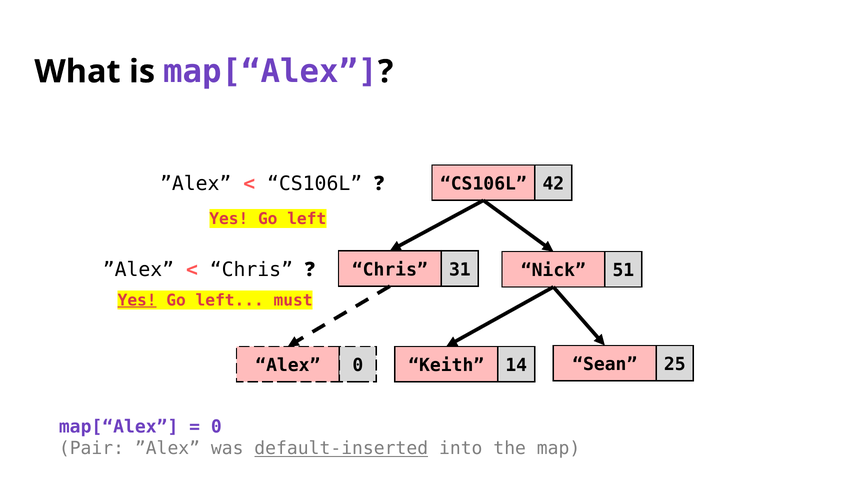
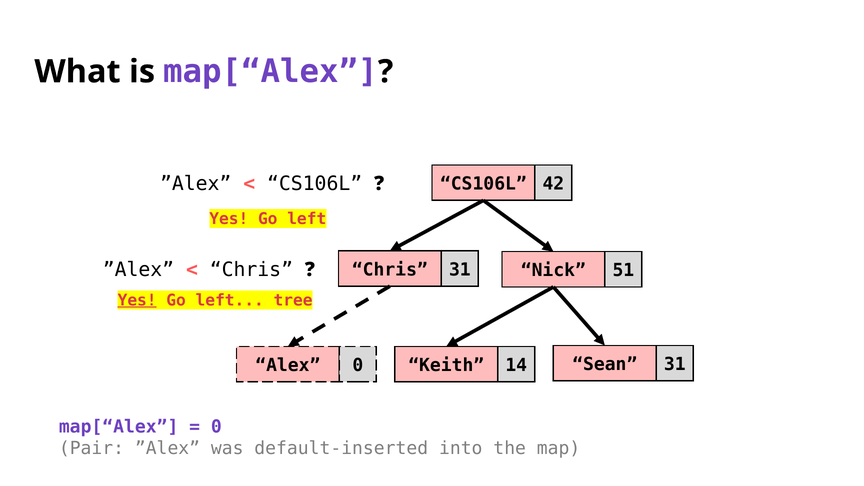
must: must -> tree (293, 300)
Sean 25: 25 -> 31 (675, 364)
default-inserted underline: present -> none (341, 449)
